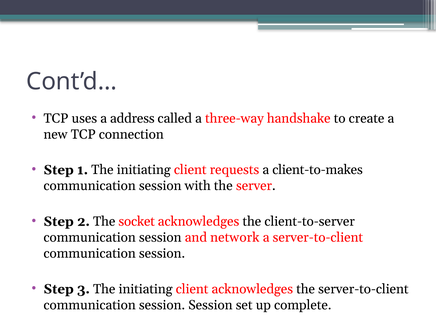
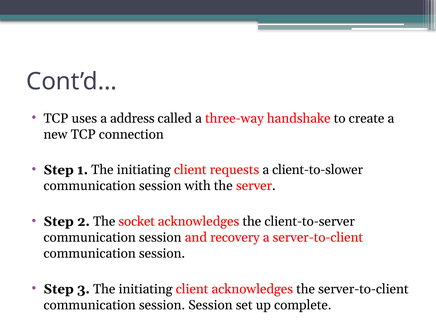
client-to-makes: client-to-makes -> client-to-slower (318, 170)
network: network -> recovery (235, 237)
